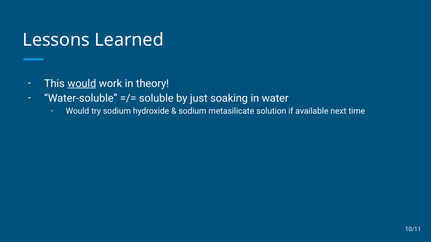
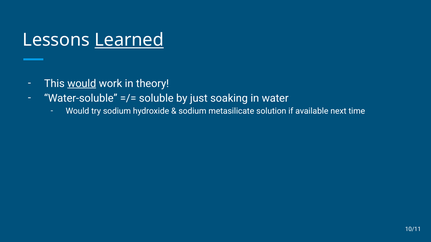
Learned underline: none -> present (129, 40)
